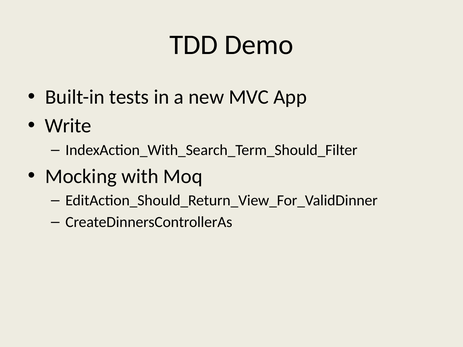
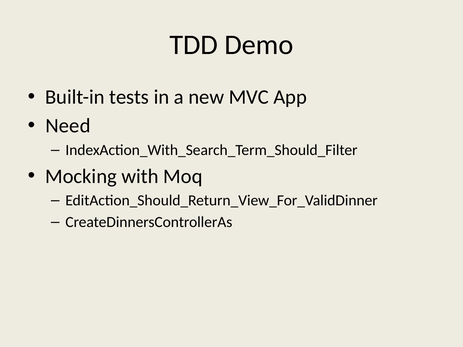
Write: Write -> Need (68, 126)
